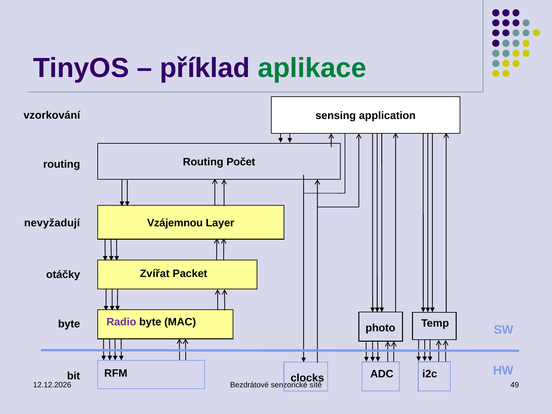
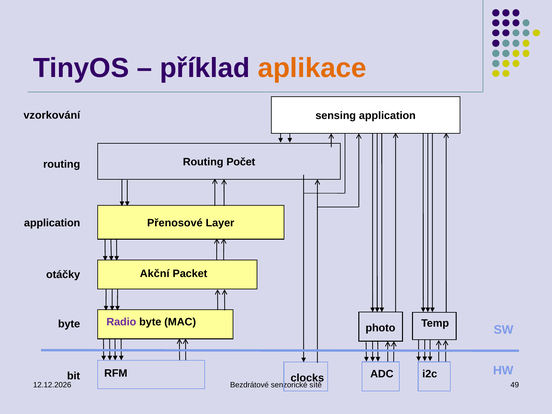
aplikace colour: green -> orange (312, 68)
nevyžadují: nevyžadují -> application (52, 223)
Vzájemnou: Vzájemnou -> Přenosové (175, 223)
Zvířat: Zvířat -> Akční (155, 274)
